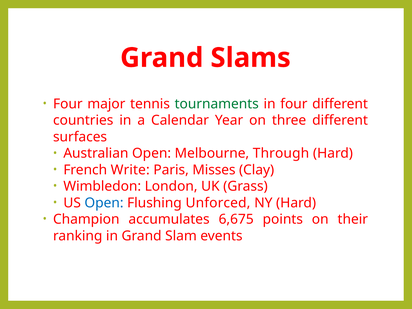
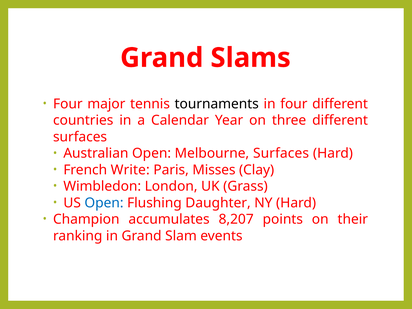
tournaments colour: green -> black (217, 104)
Melbourne Through: Through -> Surfaces (281, 153)
Unforced: Unforced -> Daughter (218, 203)
6,675: 6,675 -> 8,207 (236, 219)
